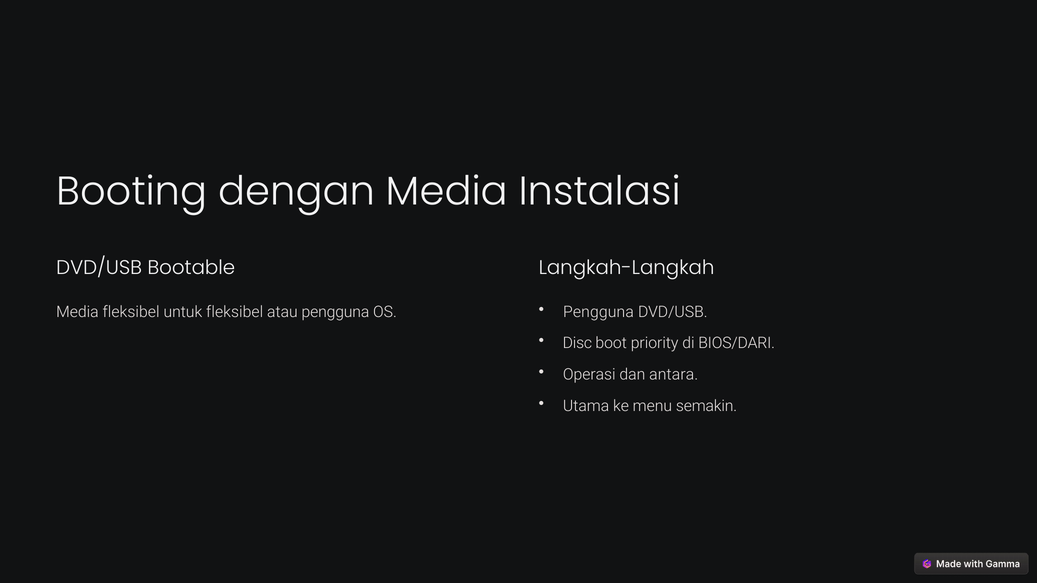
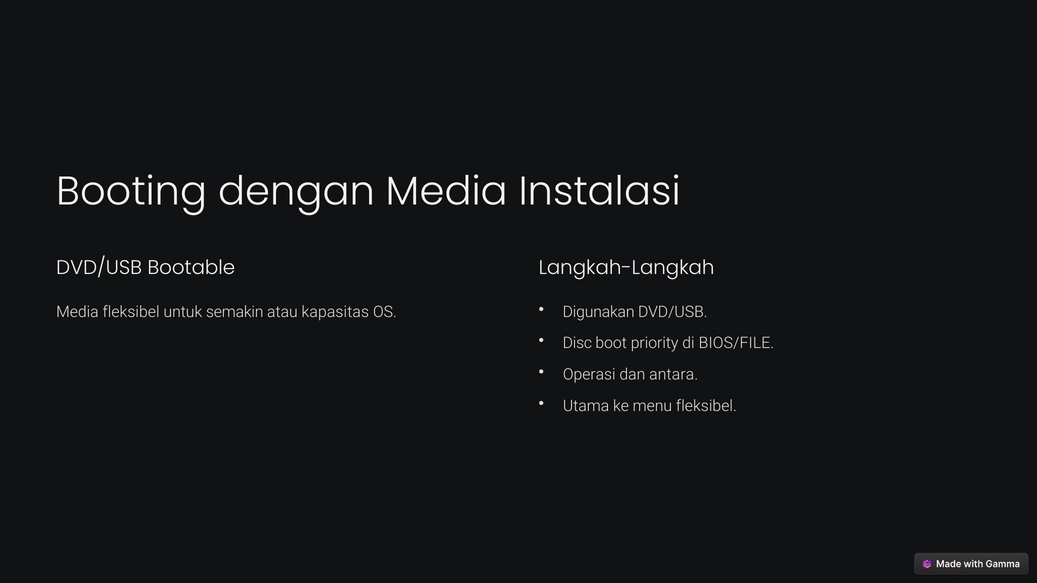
Pengguna: Pengguna -> Digunakan (599, 312)
untuk fleksibel: fleksibel -> semakin (235, 312)
atau pengguna: pengguna -> kapasitas (335, 312)
BIOS/DARI: BIOS/DARI -> BIOS/FILE (736, 343)
menu semakin: semakin -> fleksibel (706, 406)
